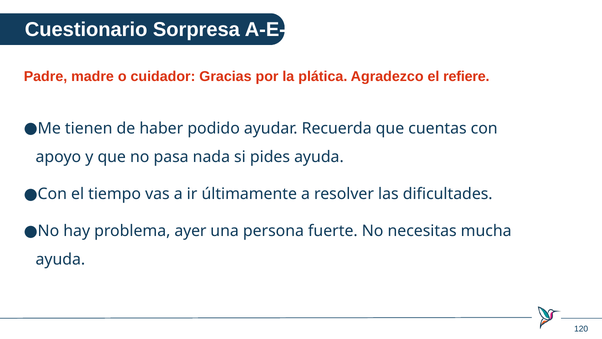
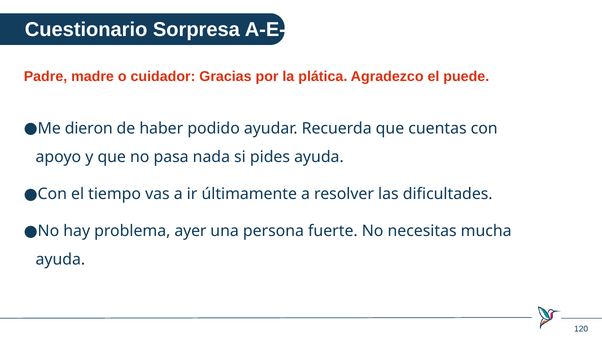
refiere: refiere -> puede (466, 77)
tienen: tienen -> dieron (89, 128)
